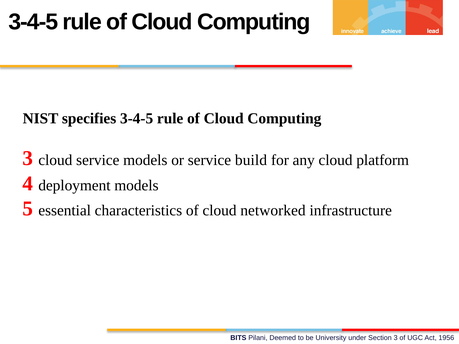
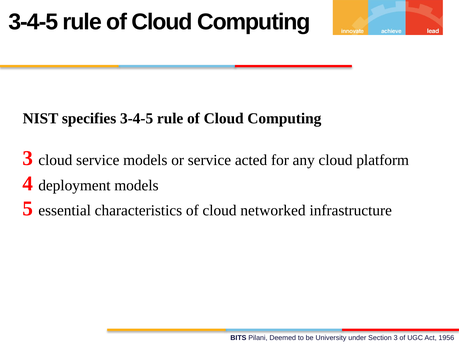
build: build -> acted (251, 160)
